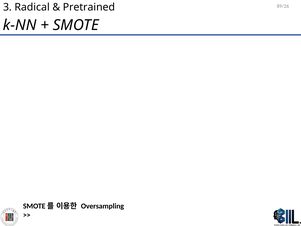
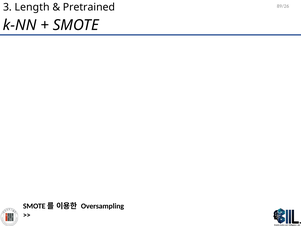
Radical: Radical -> Length (32, 7)
